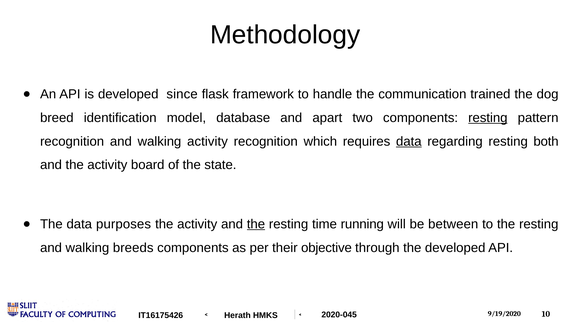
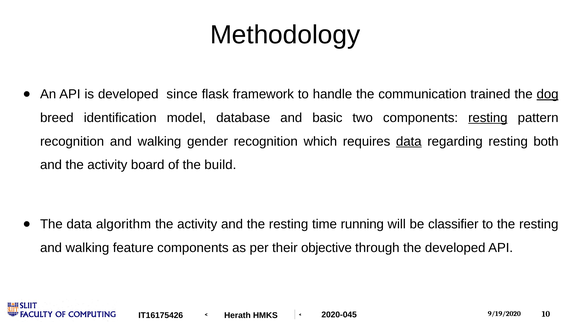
dog underline: none -> present (548, 94)
apart: apart -> basic (327, 118)
walking activity: activity -> gender (208, 141)
state: state -> build (220, 165)
purposes: purposes -> algorithm (124, 224)
the underline: present -> none (256, 224)
between: between -> classifier (453, 224)
breeds: breeds -> feature (133, 248)
